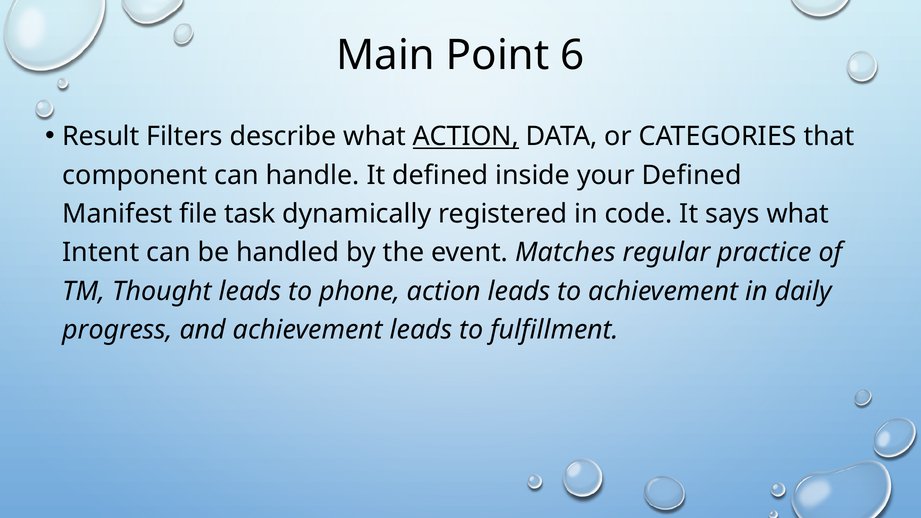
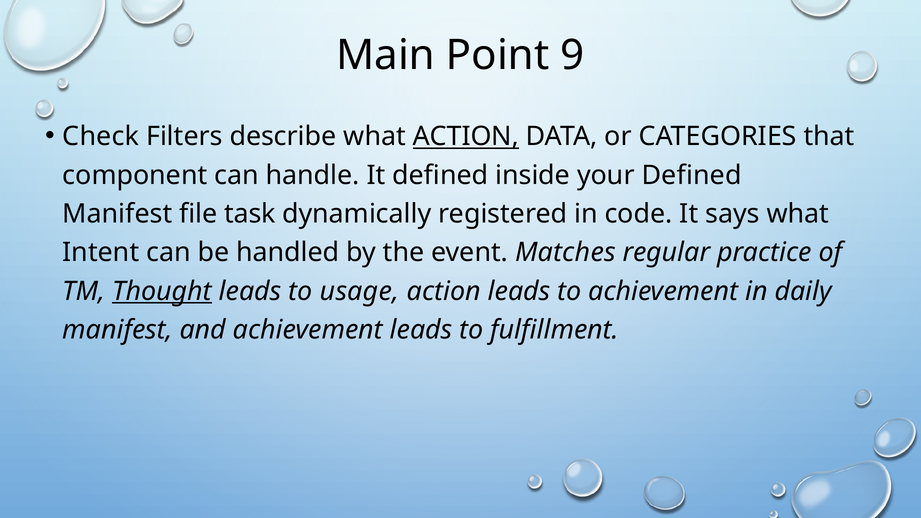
6: 6 -> 9 (572, 55)
Result: Result -> Check (101, 137)
Thought underline: none -> present (162, 291)
phone: phone -> usage (360, 291)
progress: progress -> manifest (118, 330)
